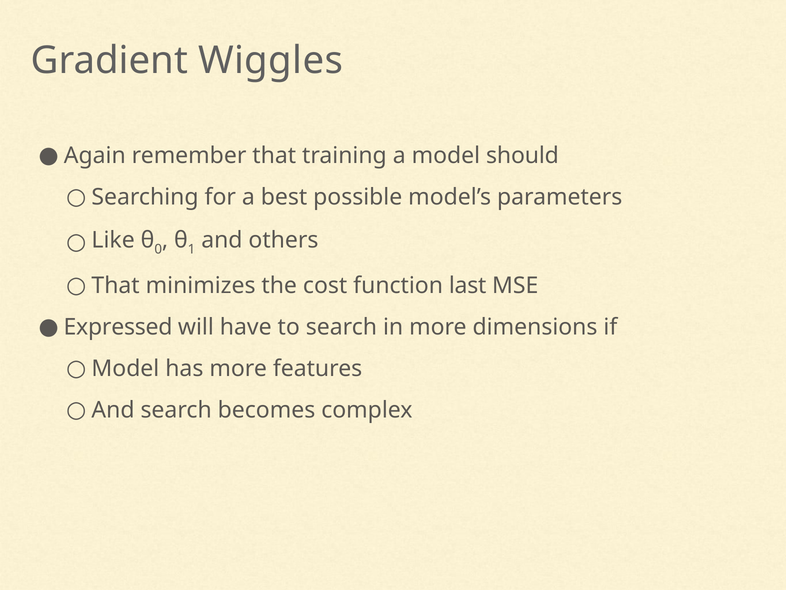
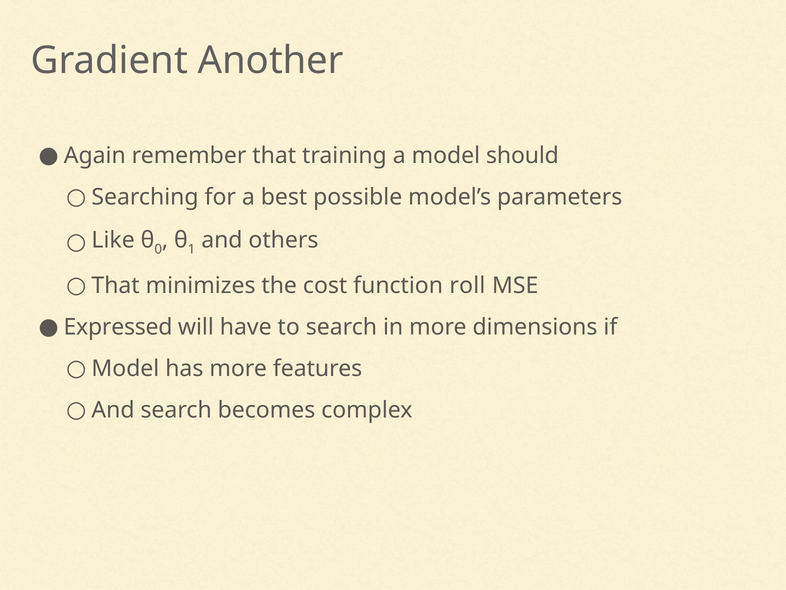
Wiggles: Wiggles -> Another (271, 60)
last: last -> roll (467, 285)
